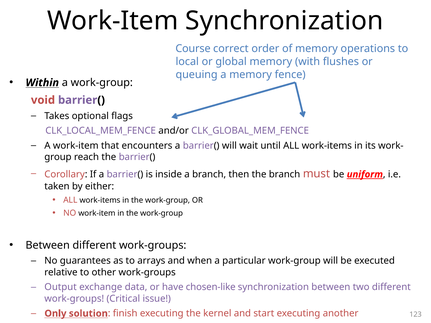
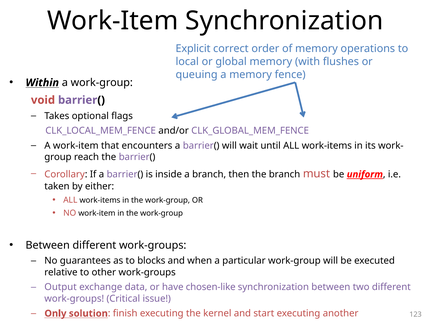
Course: Course -> Explicit (193, 49)
arrays: arrays -> blocks (151, 261)
